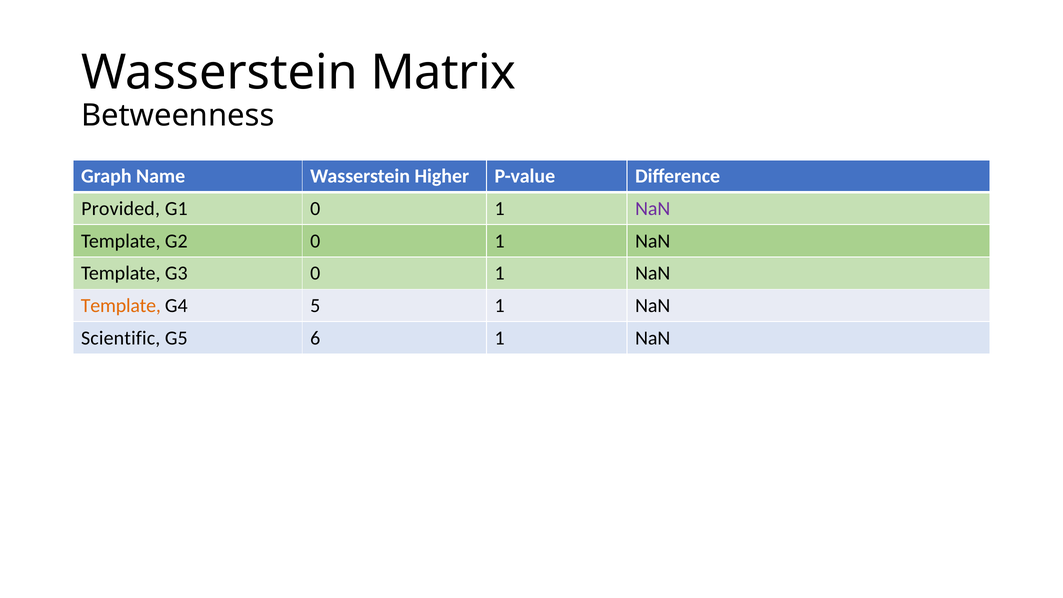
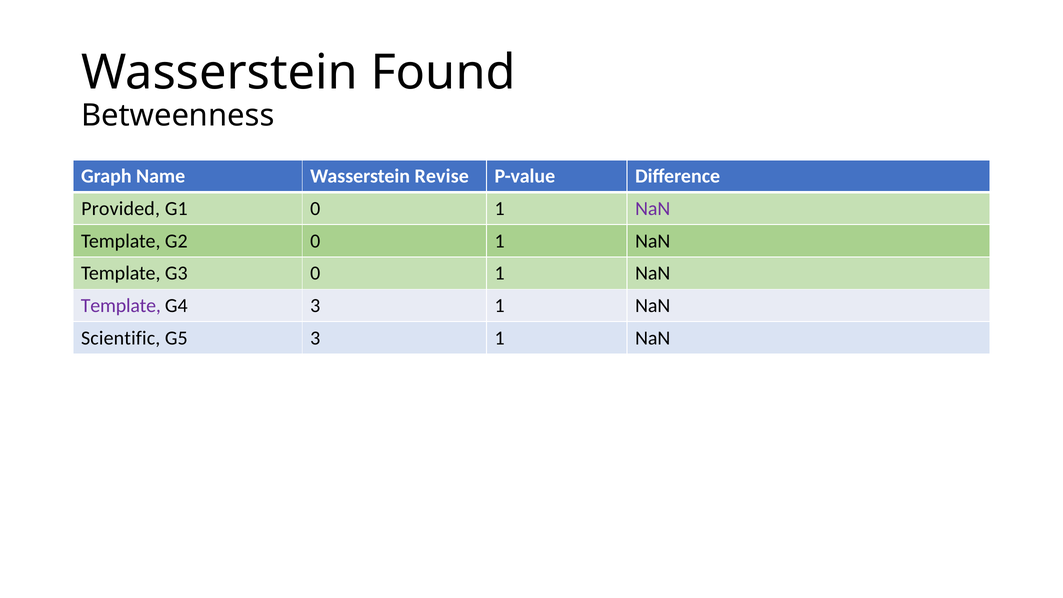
Matrix: Matrix -> Found (443, 73)
Higher: Higher -> Revise (442, 176)
Template colour: orange -> purple (121, 306)
G4 5: 5 -> 3 (315, 306)
G5 6: 6 -> 3 (315, 338)
